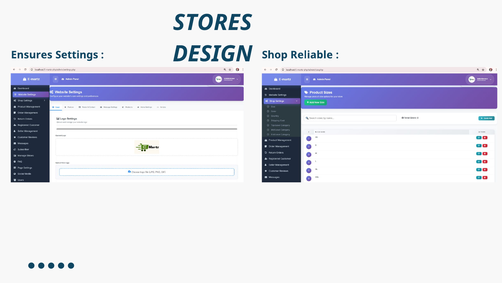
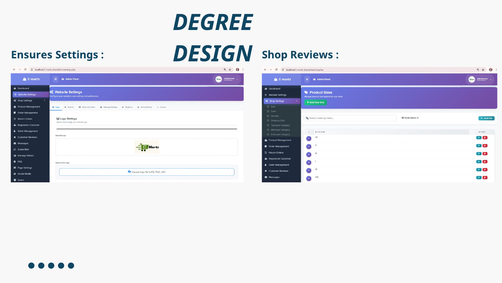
STORES: STORES -> DEGREE (213, 23)
Reliable: Reliable -> Reviews (312, 55)
